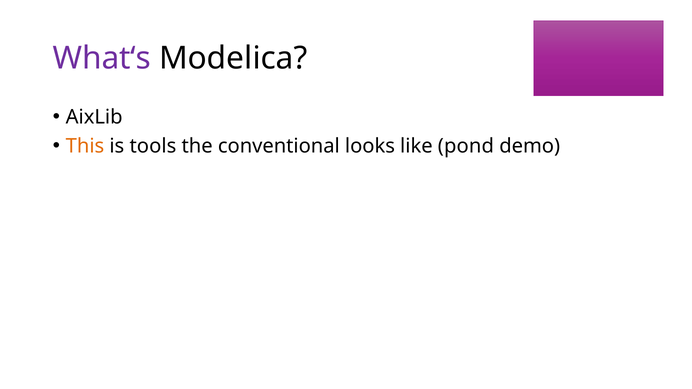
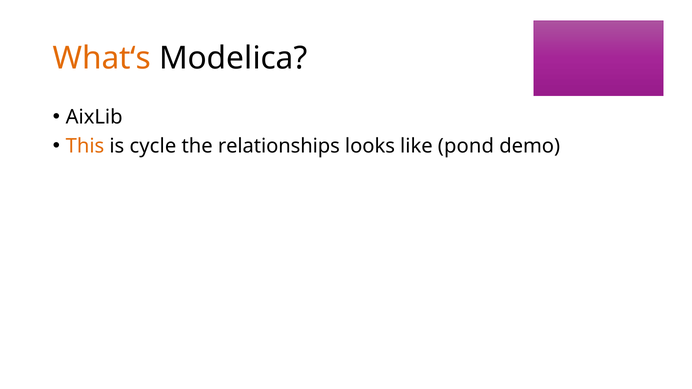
What‘s colour: purple -> orange (102, 58)
tools: tools -> cycle (153, 146)
conventional: conventional -> relationships (279, 146)
